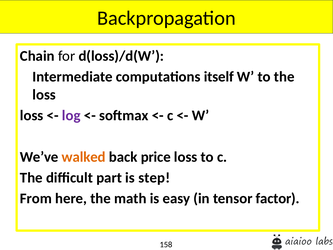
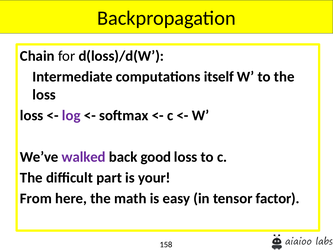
walked colour: orange -> purple (84, 157)
price: price -> good (156, 157)
step: step -> your (154, 177)
